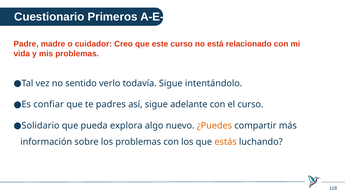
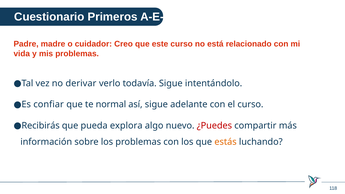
sentido: sentido -> derivar (81, 83)
padres: padres -> normal (111, 104)
Solidario: Solidario -> Recibirás (41, 126)
¿Puedes colour: orange -> red (214, 126)
